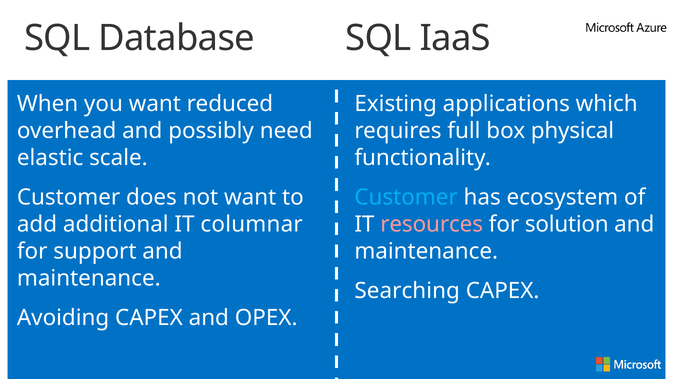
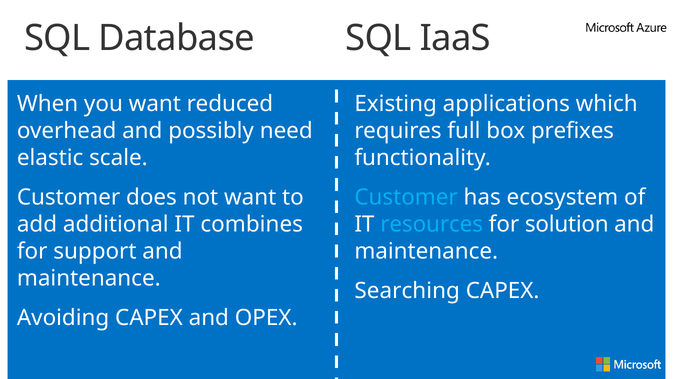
physical: physical -> prefixes (572, 131)
columnar: columnar -> combines (252, 224)
resources colour: pink -> light blue (432, 224)
